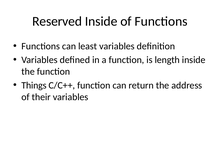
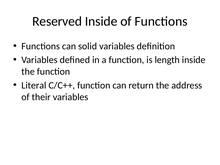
least: least -> solid (88, 46)
Things: Things -> Literal (34, 85)
